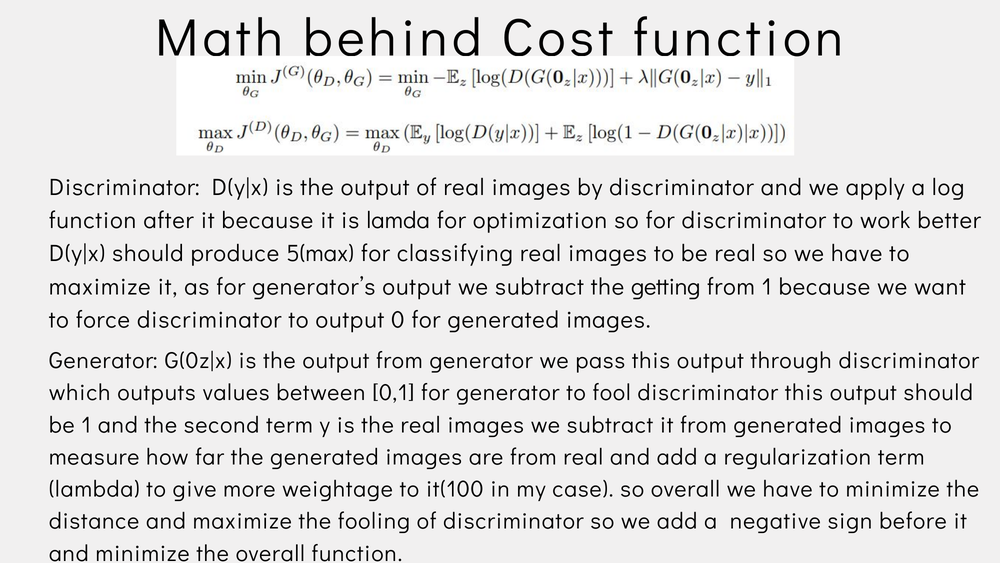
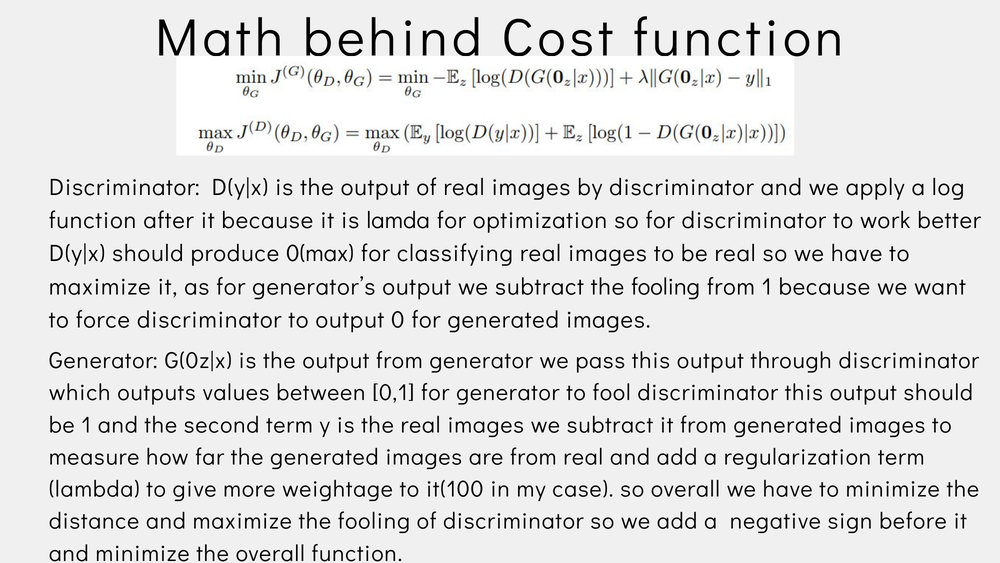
5(max: 5(max -> 0(max (320, 253)
subtract the getting: getting -> fooling (666, 286)
